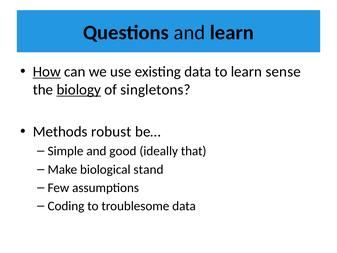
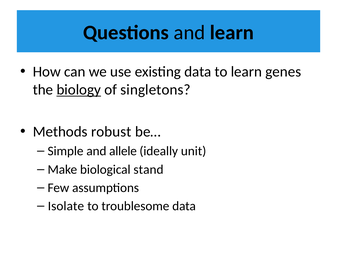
How underline: present -> none (47, 72)
sense: sense -> genes (283, 72)
good: good -> allele (123, 151)
that: that -> unit (194, 151)
Coding: Coding -> Isolate (66, 206)
